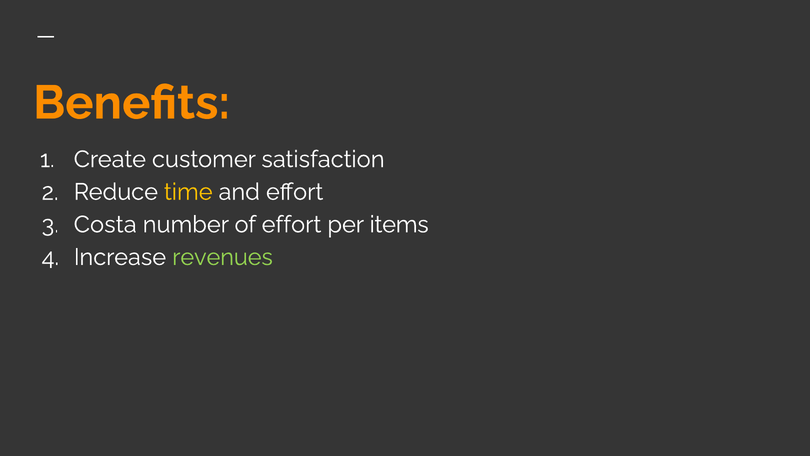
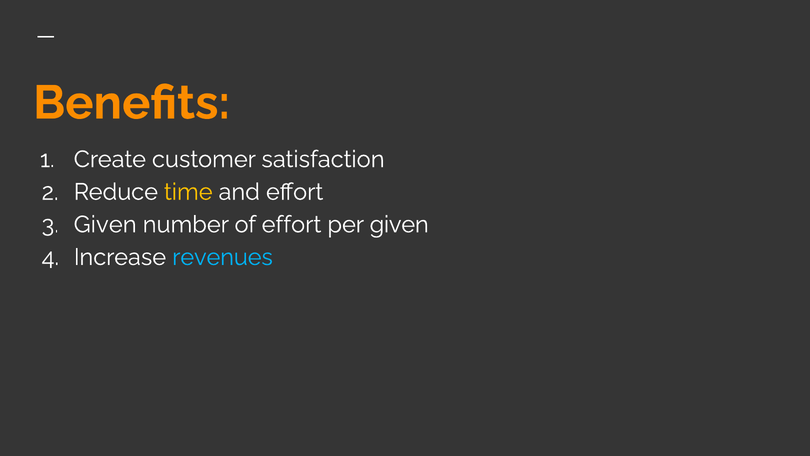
Costa: Costa -> Given (105, 224)
per items: items -> given (399, 224)
revenues colour: light green -> light blue (222, 257)
